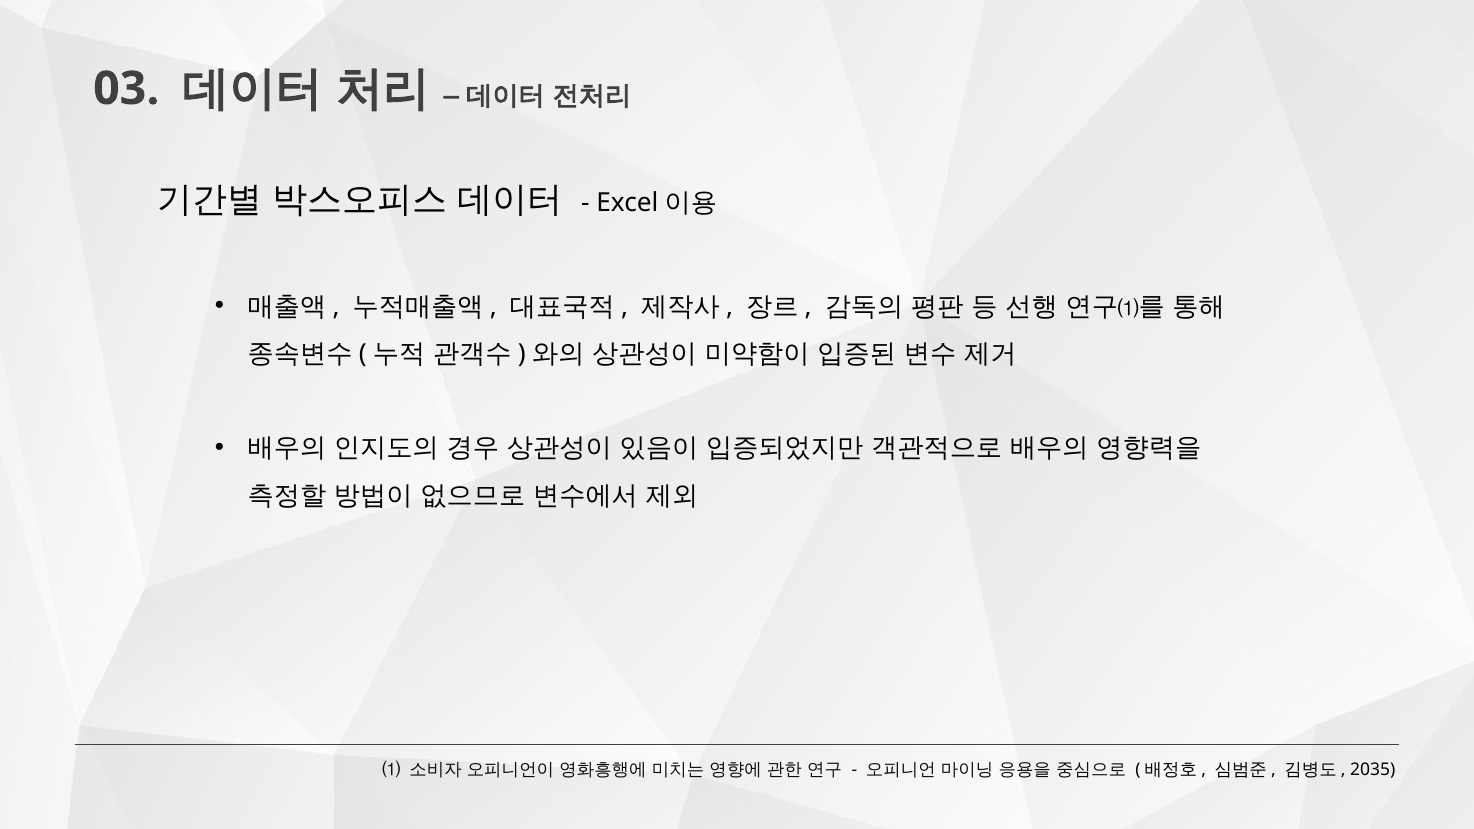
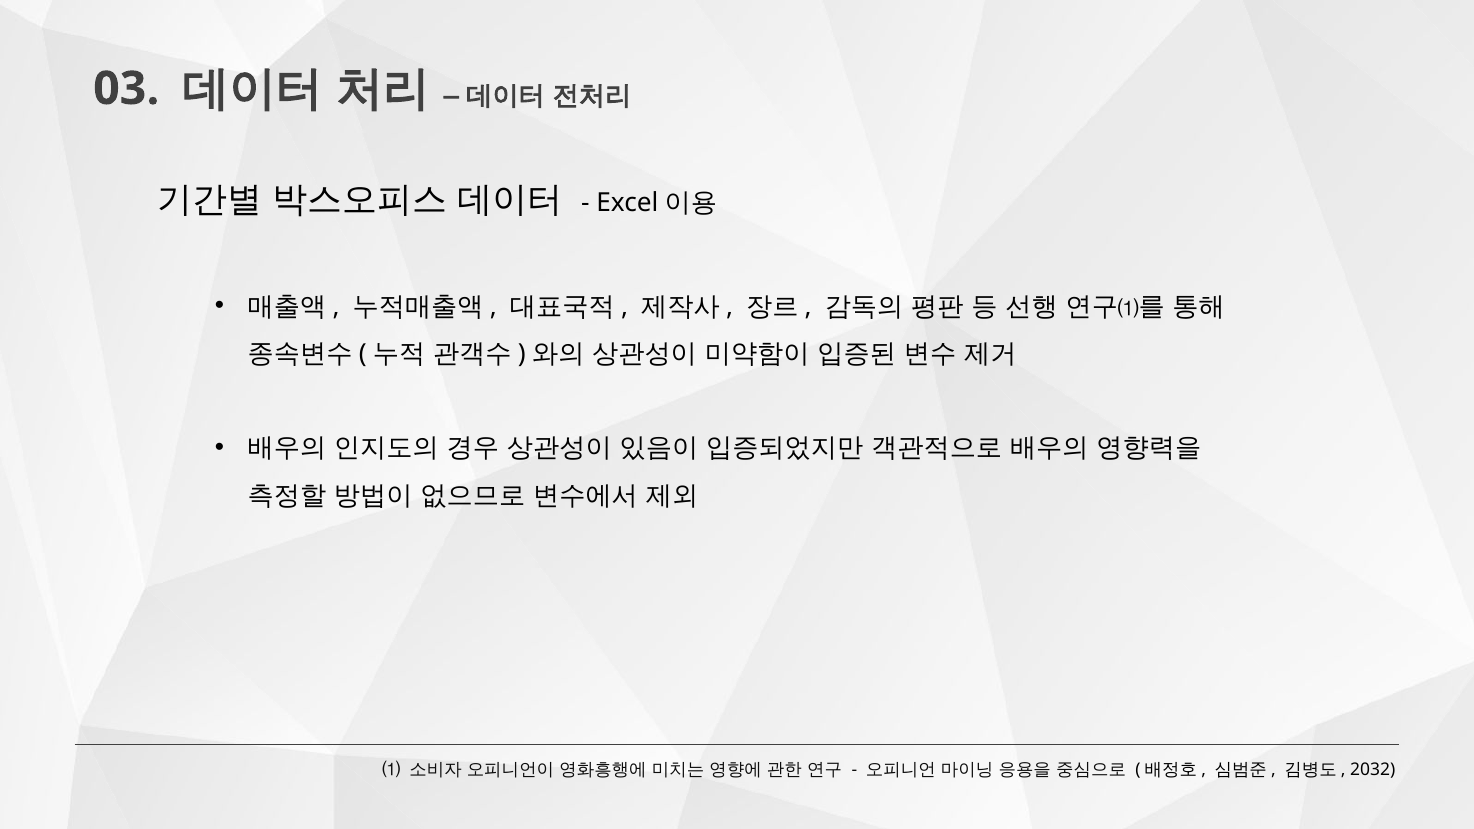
2035: 2035 -> 2032 (1373, 770)
